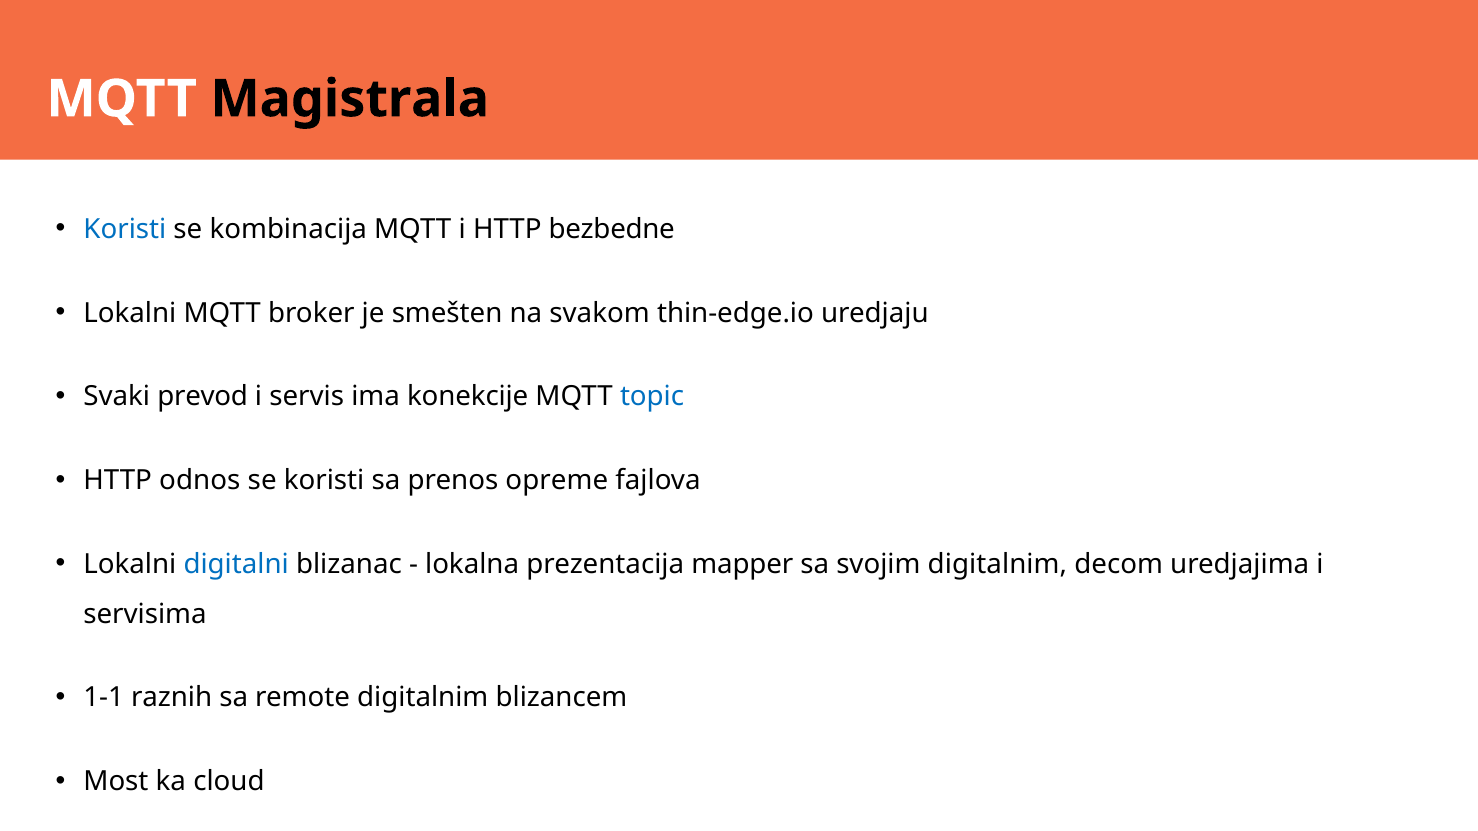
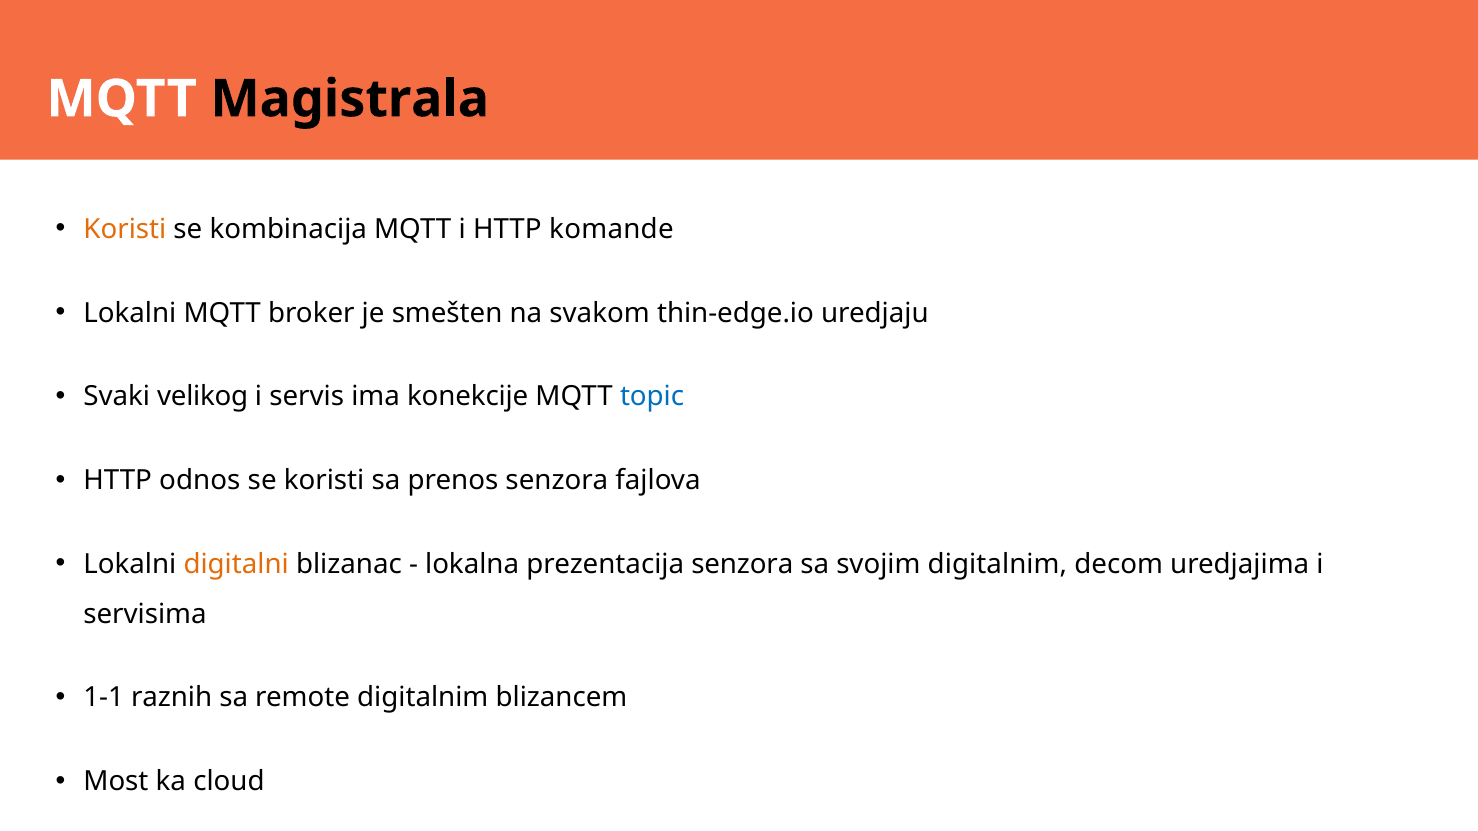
Koristi colour: blue -> orange (125, 229)
bezbedne: bezbedne -> komande (611, 229)
prevod: prevod -> velikog (203, 397)
prenos opreme: opreme -> senzora (557, 481)
digitalni colour: blue -> orange (236, 564)
prezentacija mapper: mapper -> senzora (742, 564)
